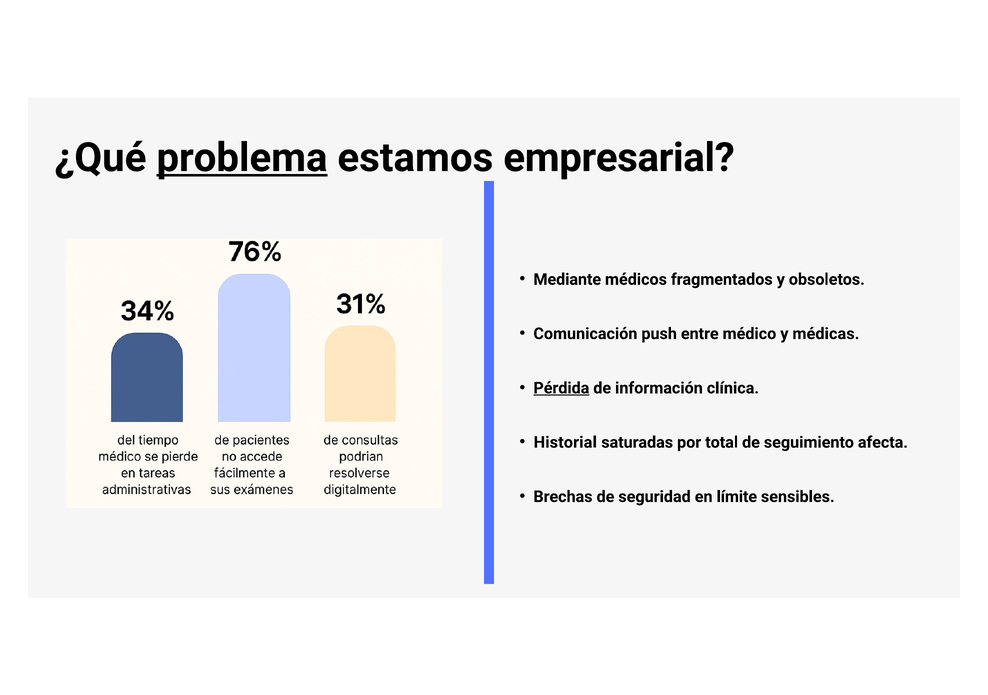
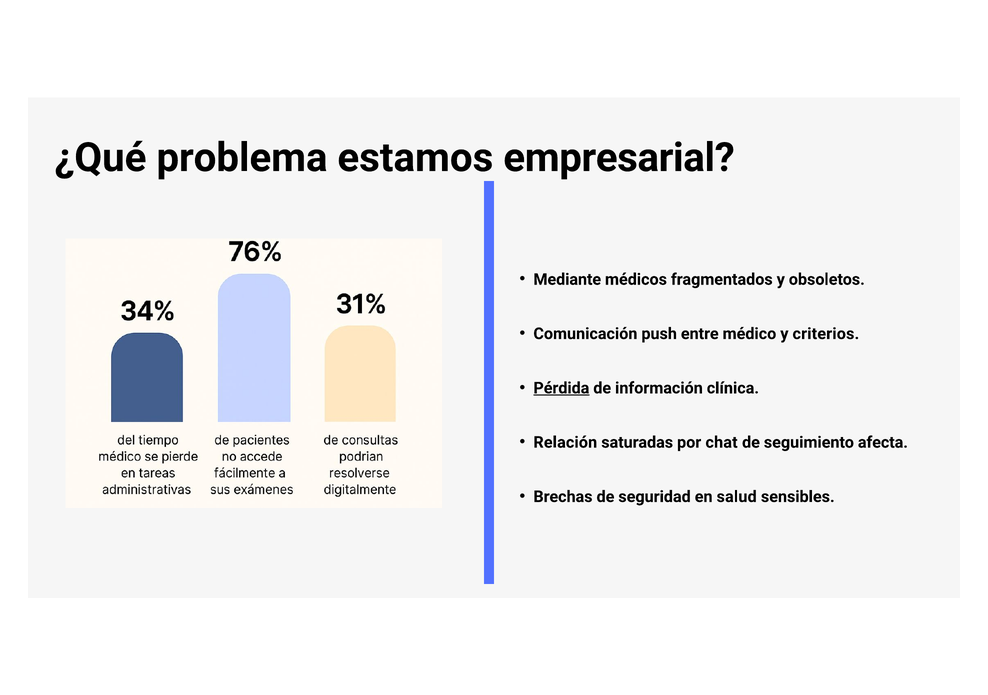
problema underline: present -> none (242, 158)
médicas: médicas -> criterios (826, 333)
Historial: Historial -> Relación (565, 442)
total: total -> chat (722, 442)
límite: límite -> salud (737, 496)
